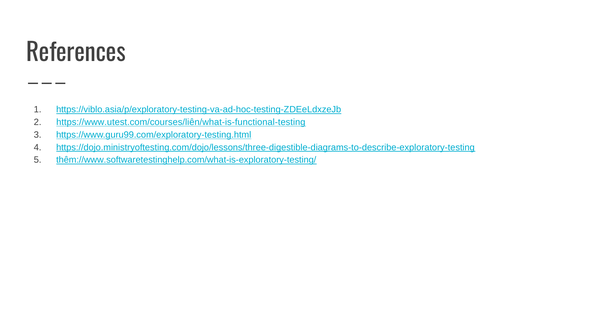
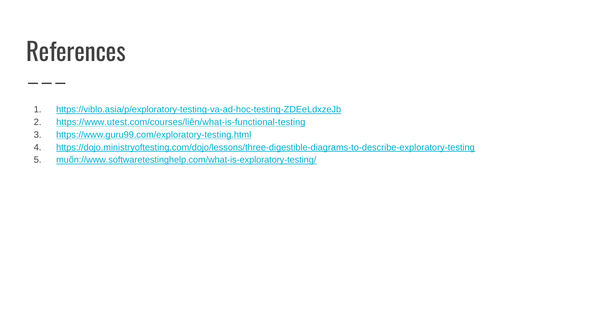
thêm://www.softwaretestinghelp.com/what-is-exploratory-testing/: thêm://www.softwaretestinghelp.com/what-is-exploratory-testing/ -> muốn://www.softwaretestinghelp.com/what-is-exploratory-testing/ (186, 160)
